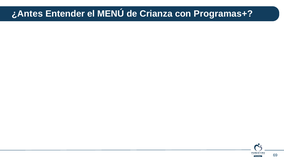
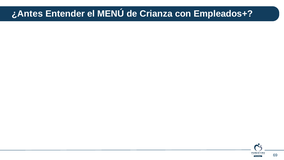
Programas+: Programas+ -> Empleados+ (223, 14)
